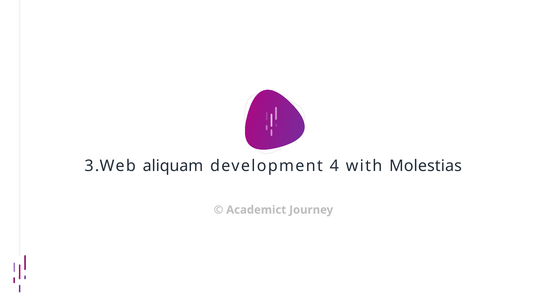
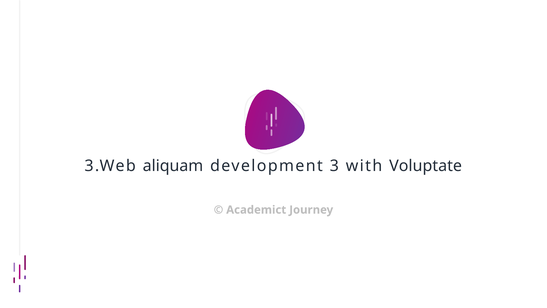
4: 4 -> 3 (334, 166)
Molestias: Molestias -> Voluptate (426, 166)
